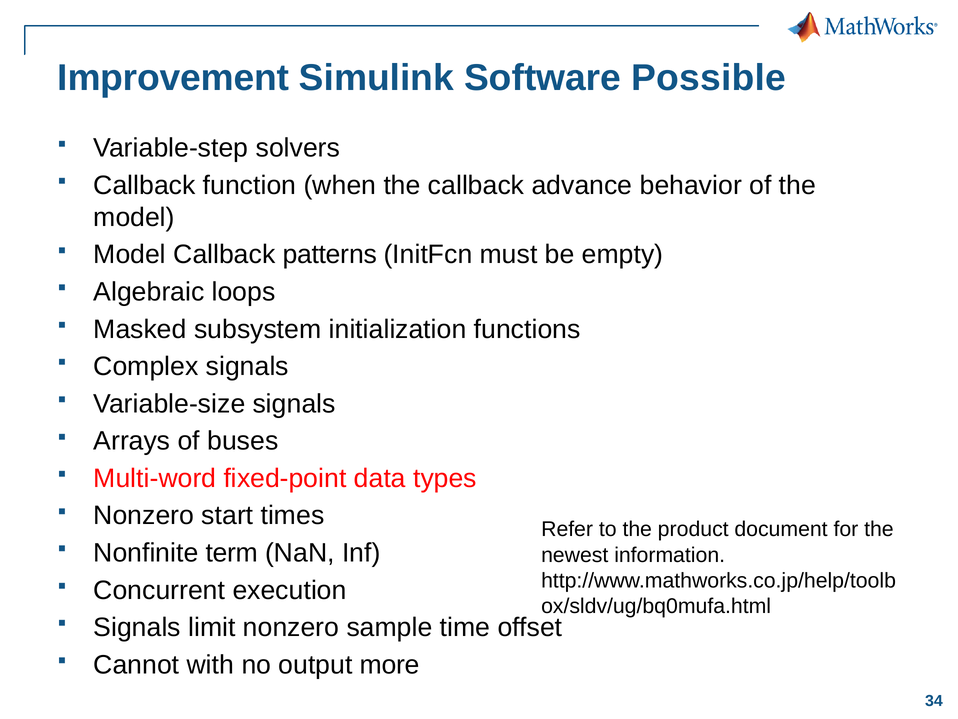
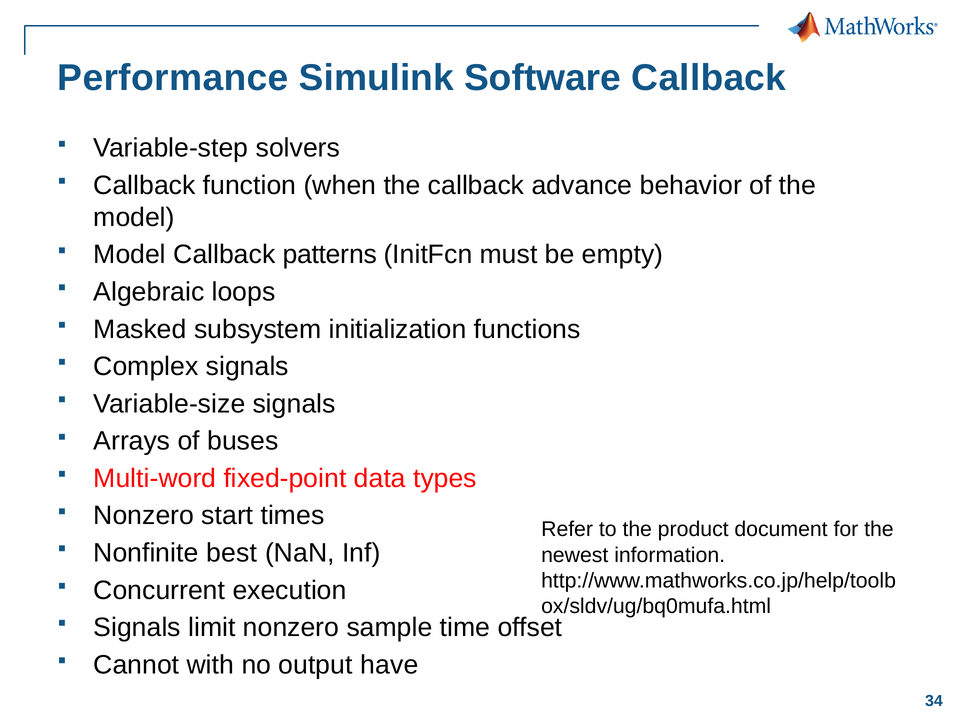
Improvement: Improvement -> Performance (173, 78)
Software Possible: Possible -> Callback (709, 78)
term: term -> best (232, 553)
more: more -> have (389, 664)
